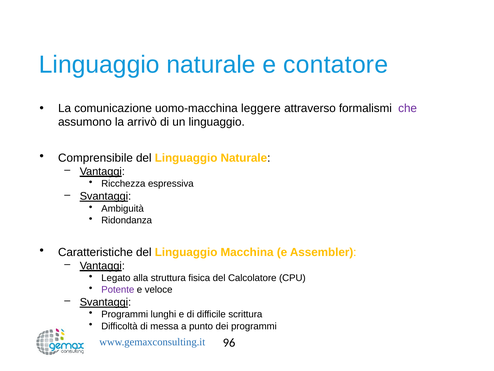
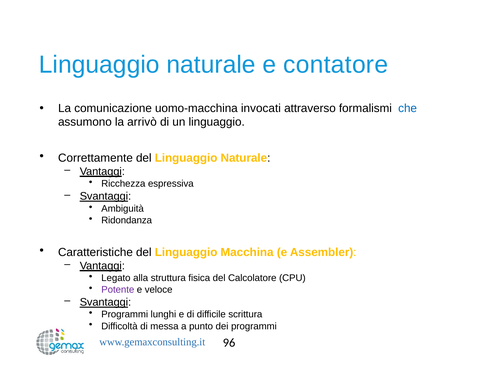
leggere: leggere -> invocati (261, 108)
che colour: purple -> blue (408, 108)
Comprensibile: Comprensibile -> Correttamente (95, 158)
